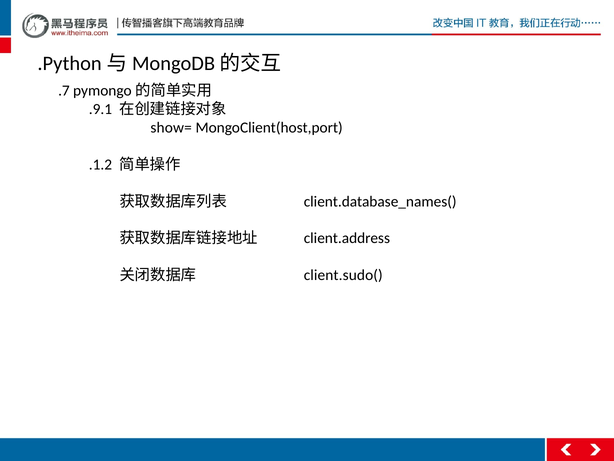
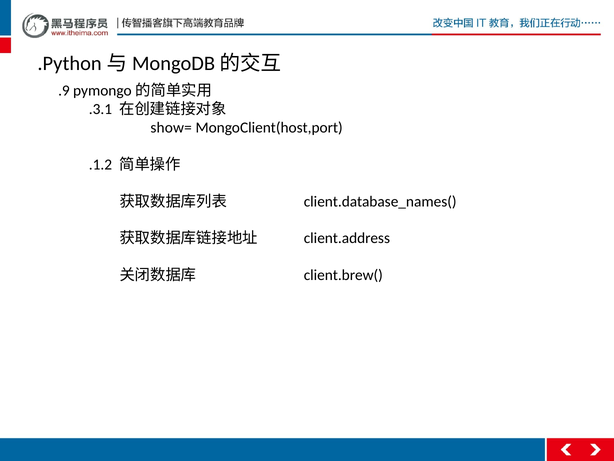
.7: .7 -> .9 (64, 91)
.9.1: .9.1 -> .3.1 (100, 109)
client.sudo(: client.sudo( -> client.brew( (343, 275)
